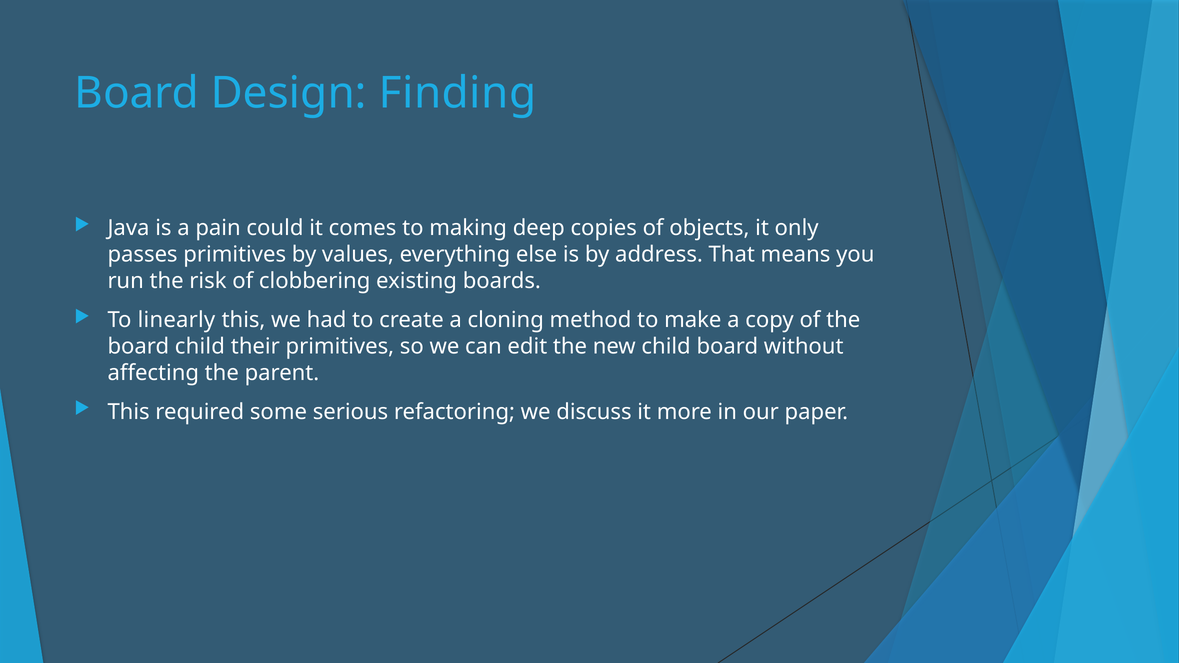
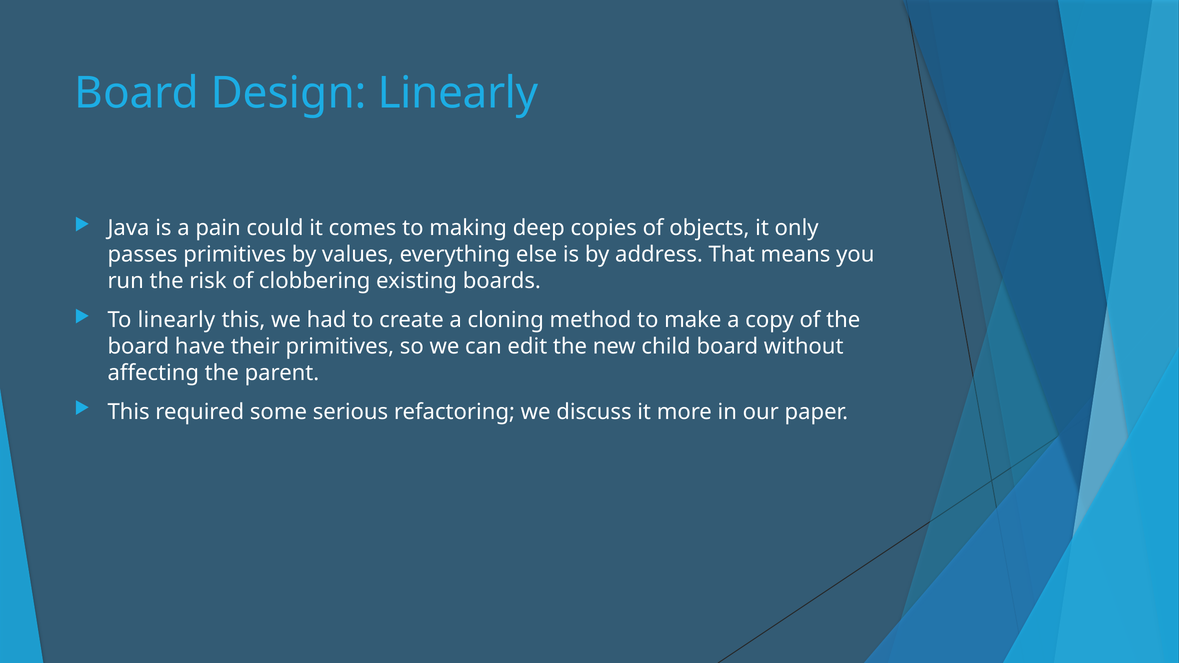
Design Finding: Finding -> Linearly (458, 93)
board child: child -> have (200, 347)
